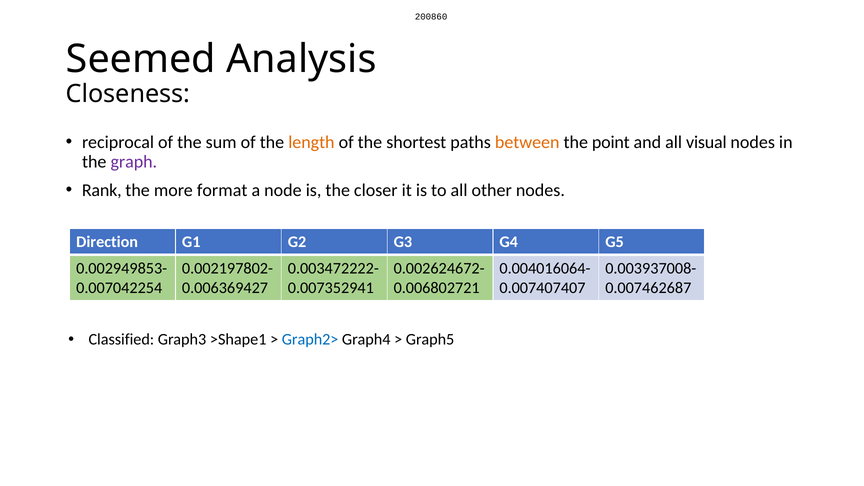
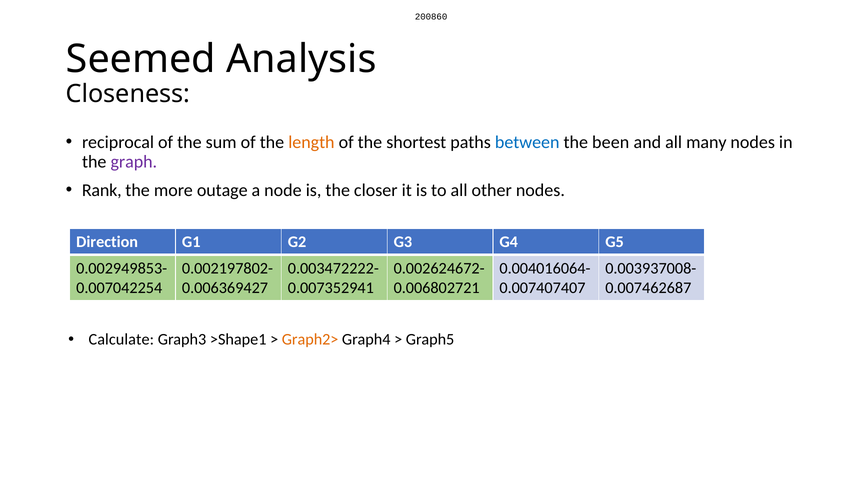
between colour: orange -> blue (527, 142)
point: point -> been (611, 142)
visual: visual -> many (706, 142)
format: format -> outage (222, 190)
Classified: Classified -> Calculate (121, 340)
Graph2> colour: blue -> orange (310, 340)
